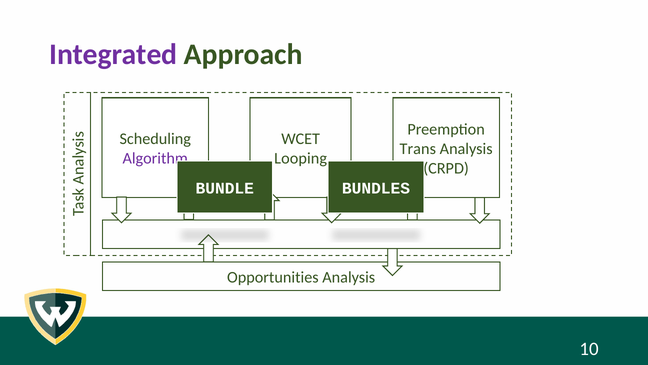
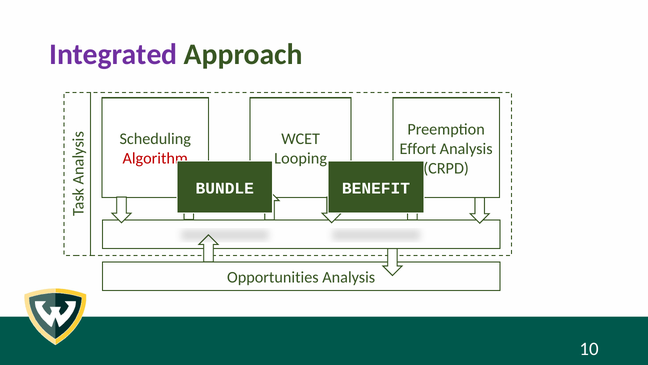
Trans: Trans -> Effort (418, 149)
Algorithm colour: purple -> red (155, 158)
BUNDLES: BUNDLES -> BENEFIT (376, 188)
